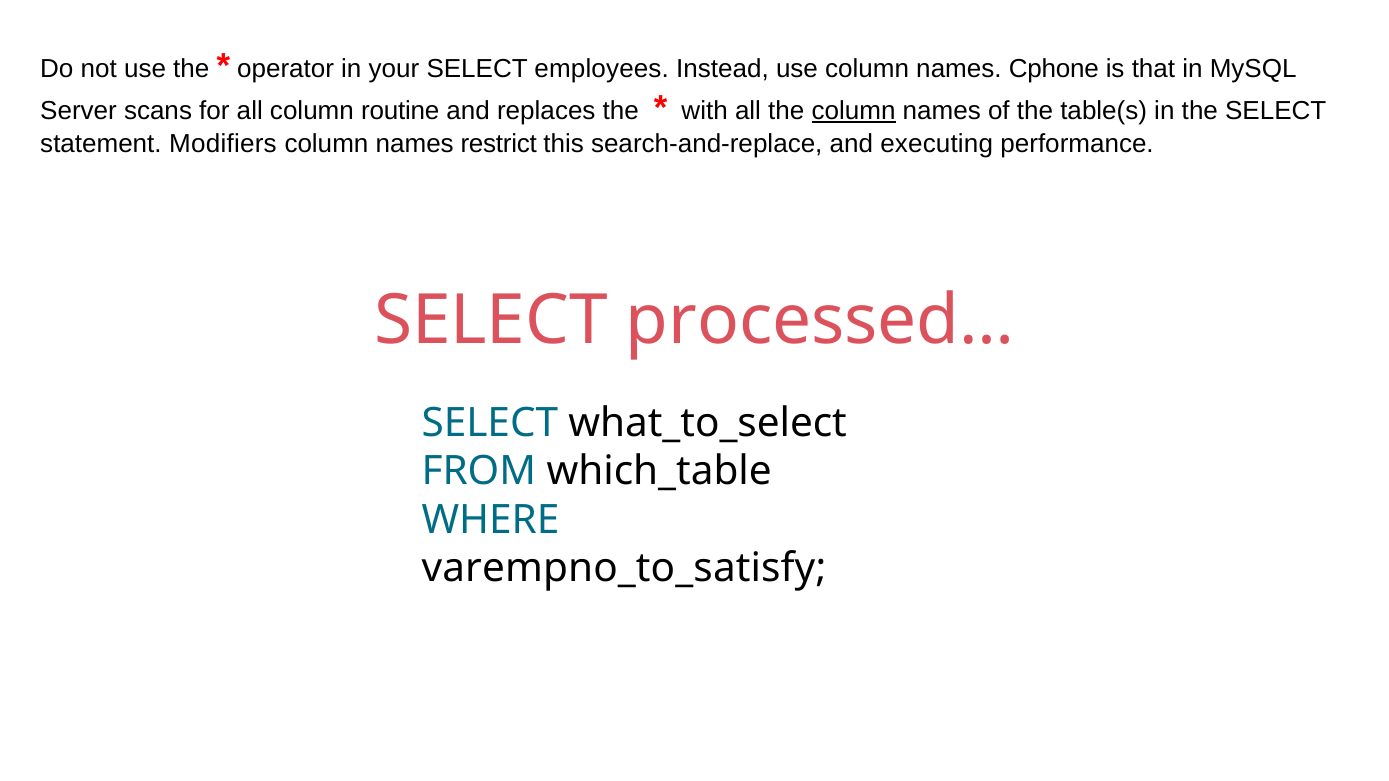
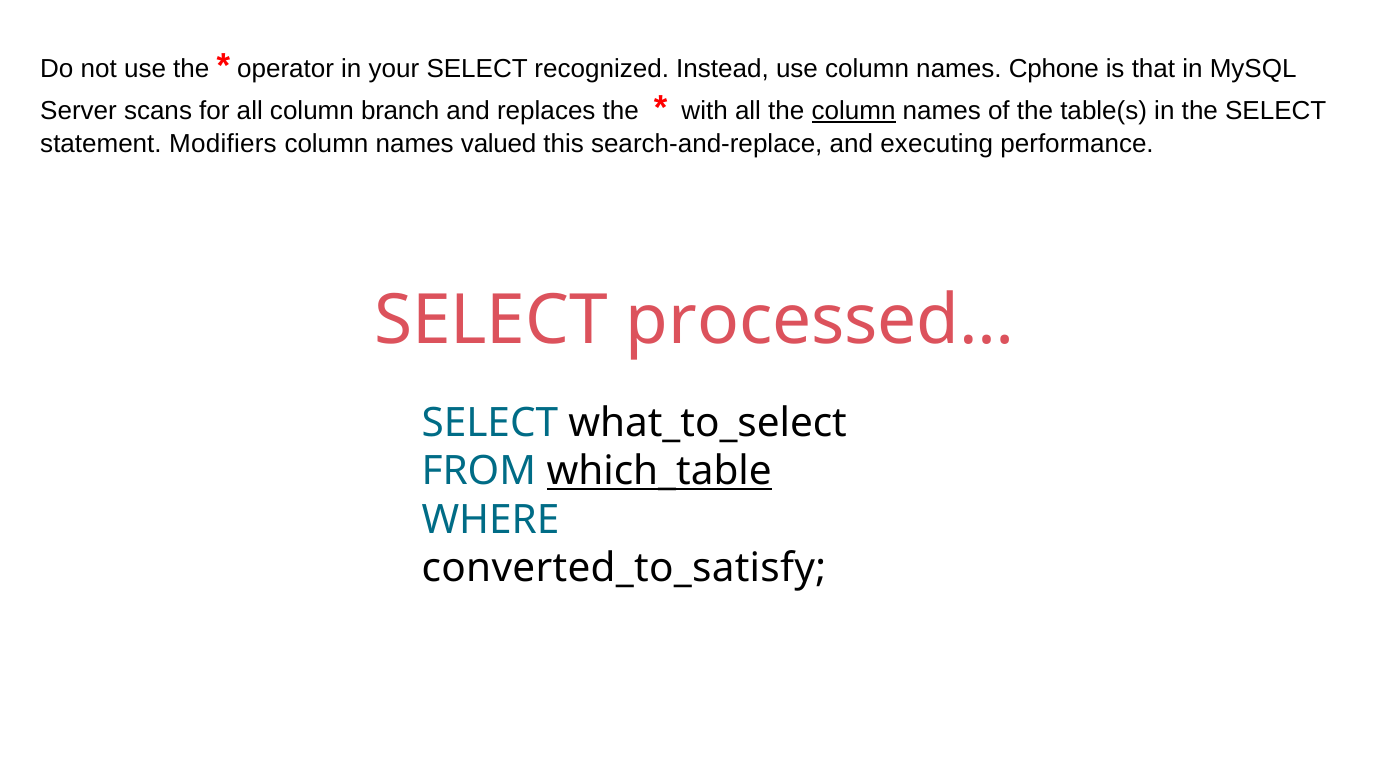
employees: employees -> recognized (602, 69)
routine: routine -> branch (400, 111)
restrict: restrict -> valued (499, 144)
which_table underline: none -> present (659, 472)
varempno_to_satisfy: varempno_to_satisfy -> converted_to_satisfy (624, 569)
